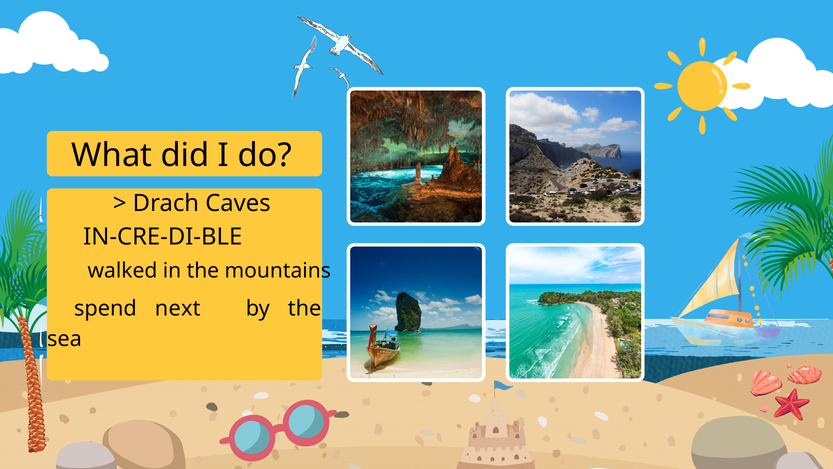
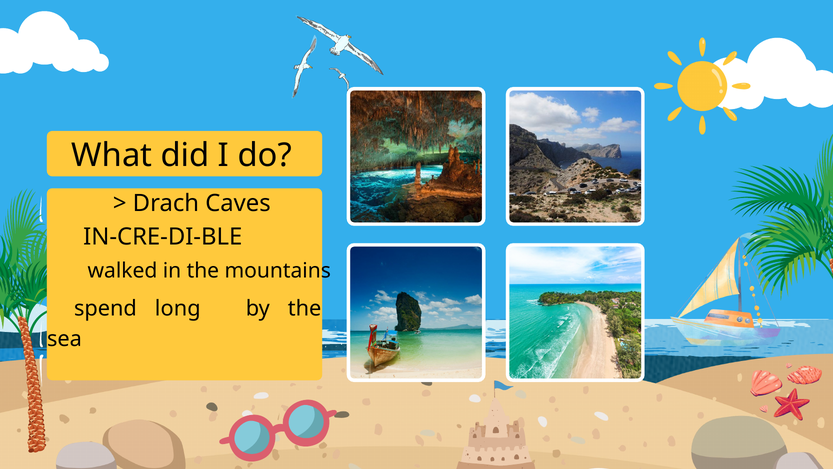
next: next -> long (178, 308)
